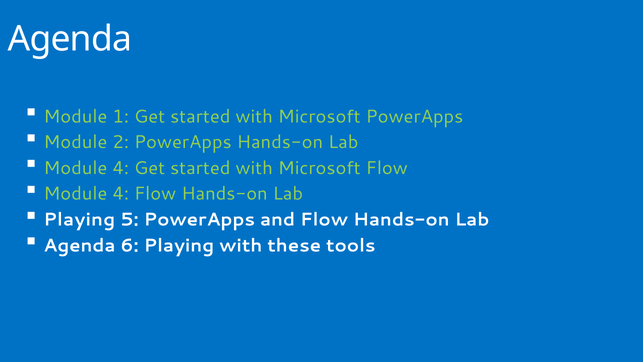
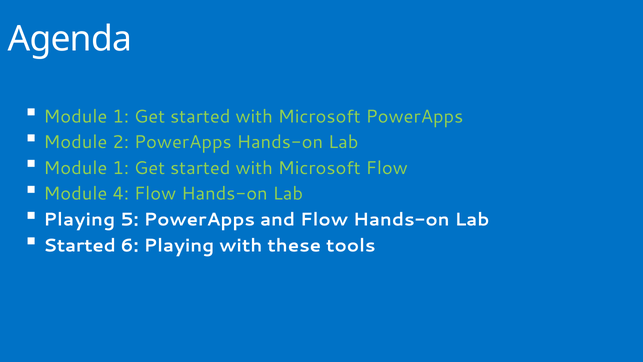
4: 4 -> 1 (121, 168)
Agenda: Agenda -> Started (80, 245)
